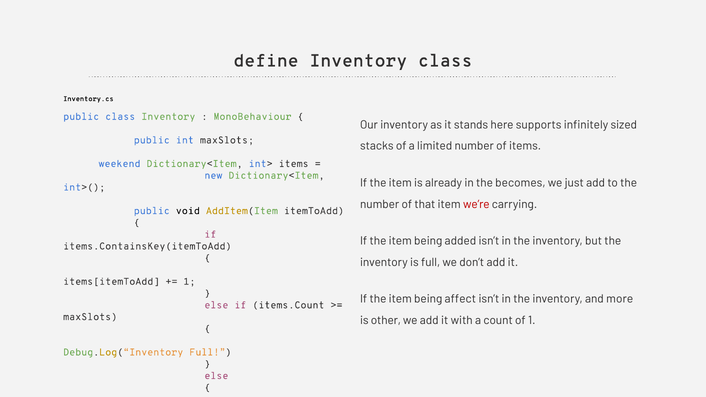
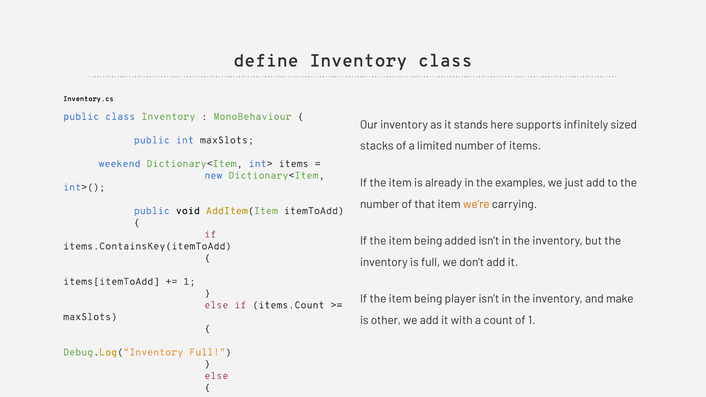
becomes: becomes -> examples (520, 183)
we’re colour: red -> orange (476, 204)
affect: affect -> player (460, 299)
more: more -> make (620, 299)
